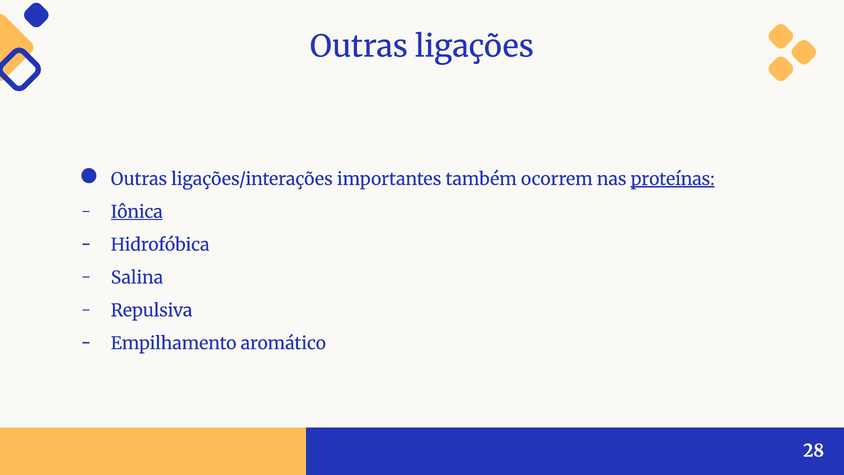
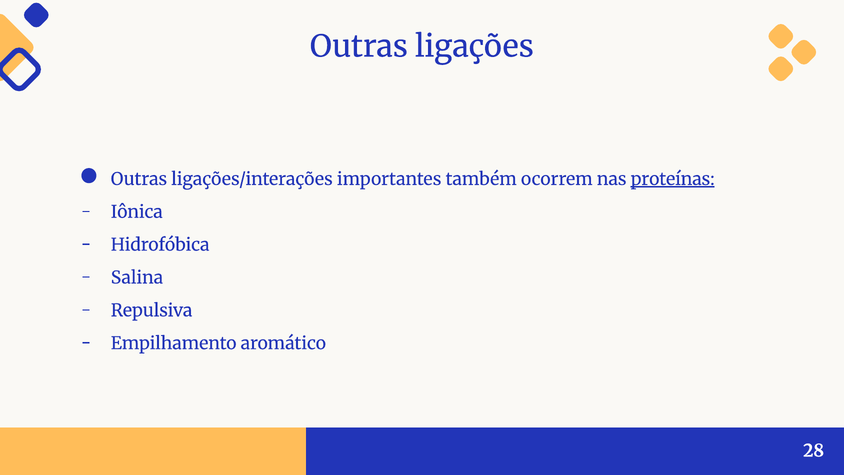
Iônica underline: present -> none (137, 212)
